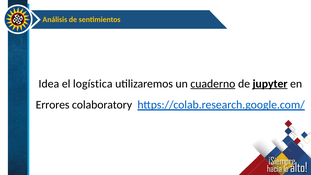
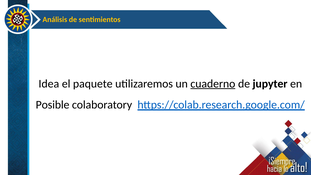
logística: logística -> paquete (93, 84)
jupyter underline: present -> none (270, 84)
Errores: Errores -> Posible (53, 105)
